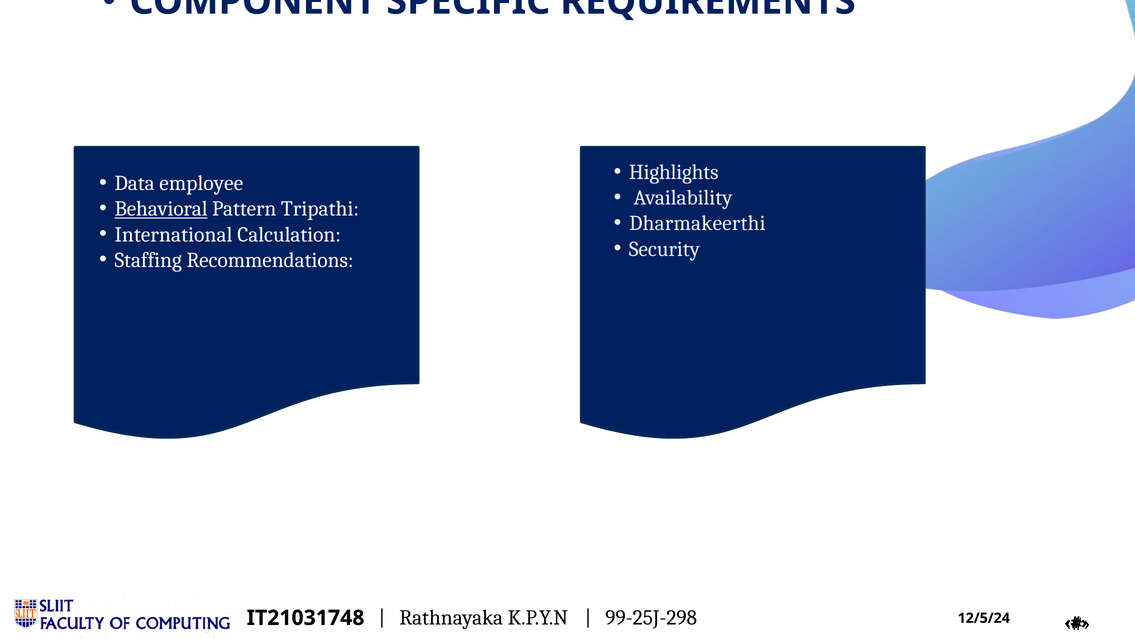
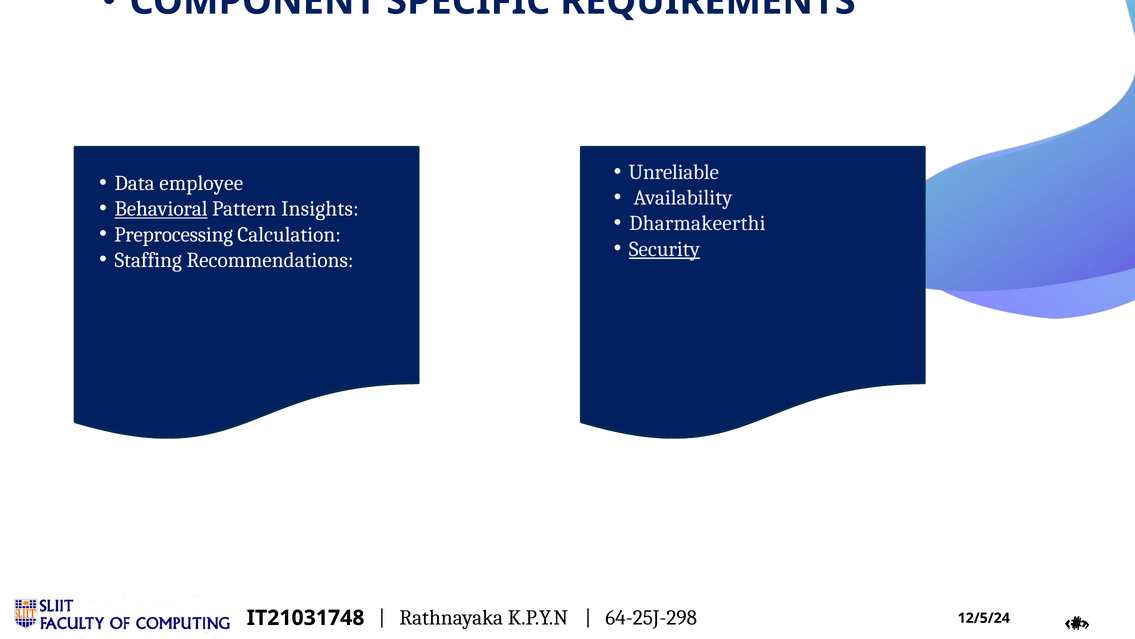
Highlights: Highlights -> Unreliable (674, 172)
Tripathi: Tripathi -> Insights (320, 209)
International: International -> Preprocessing (174, 234)
Security underline: none -> present (664, 249)
99-25J-298: 99-25J-298 -> 64-25J-298 (651, 617)
